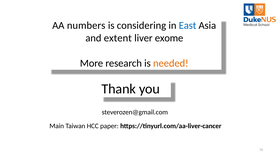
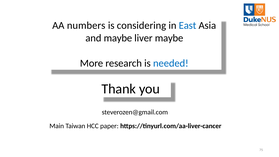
and extent: extent -> maybe (118, 38)
liver exome: exome -> maybe (169, 38)
needed colour: orange -> blue (171, 63)
